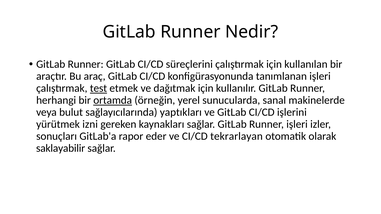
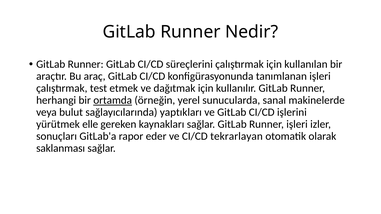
test underline: present -> none (98, 88)
izni: izni -> elle (90, 124)
saklayabilir: saklayabilir -> saklanması (61, 148)
